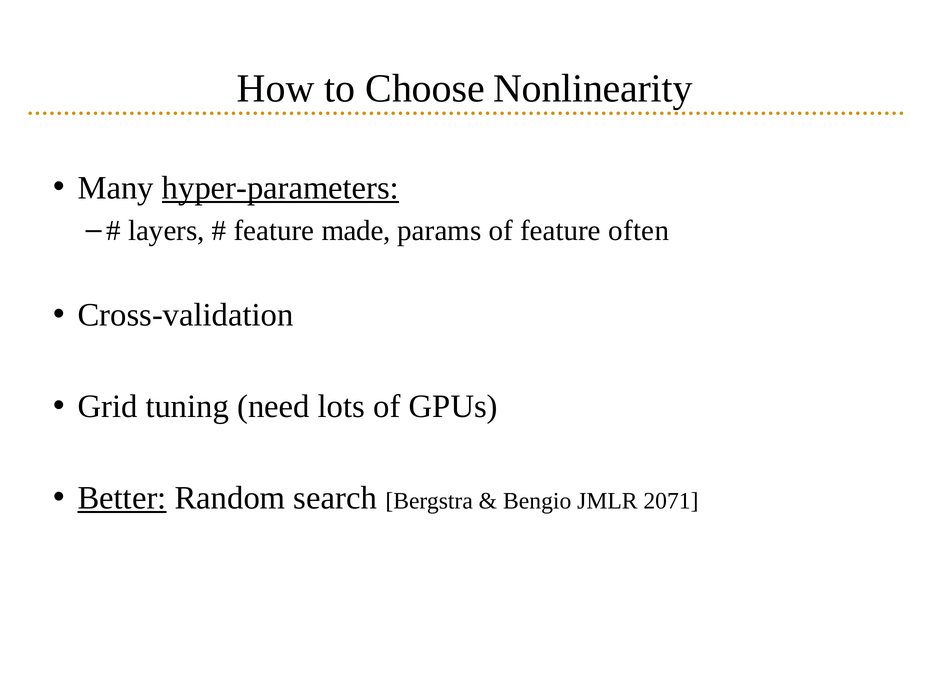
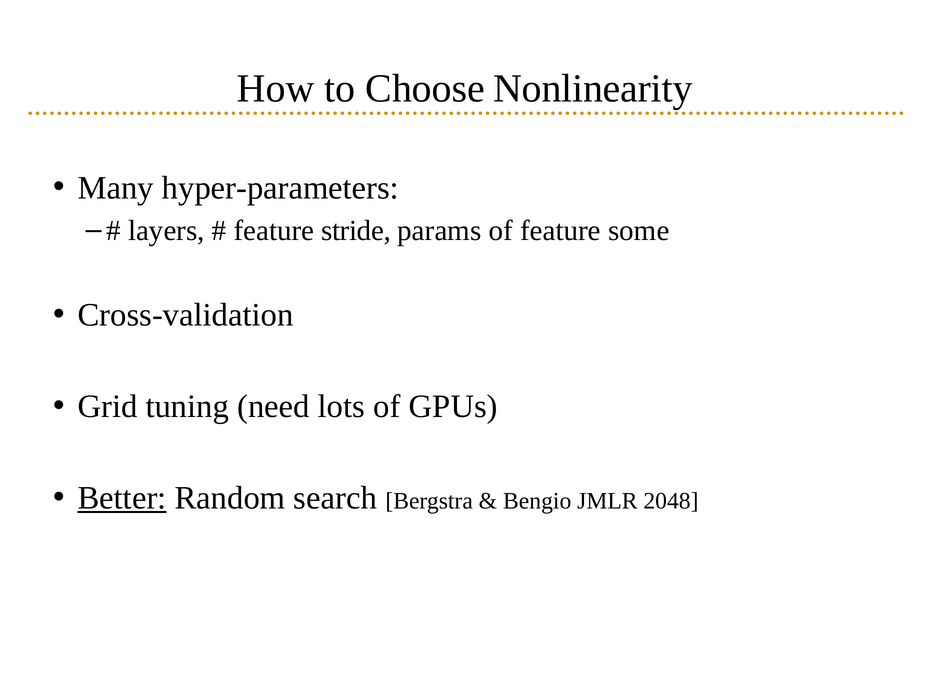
hyper-parameters underline: present -> none (280, 188)
made: made -> stride (356, 231)
often: often -> some (639, 231)
2071: 2071 -> 2048 (671, 501)
